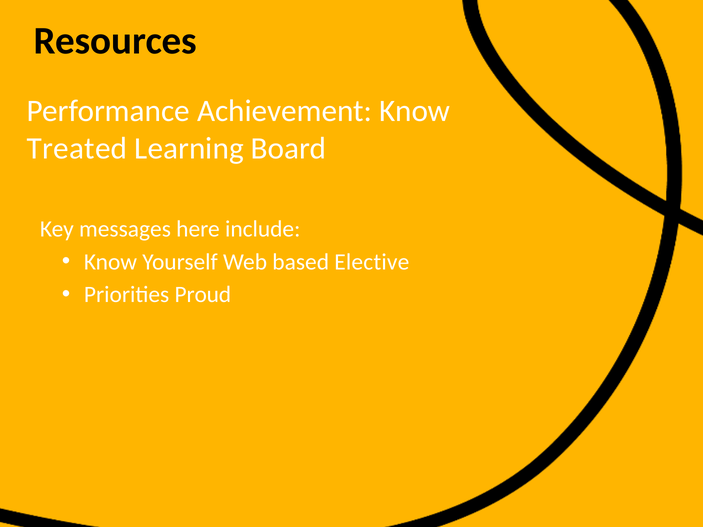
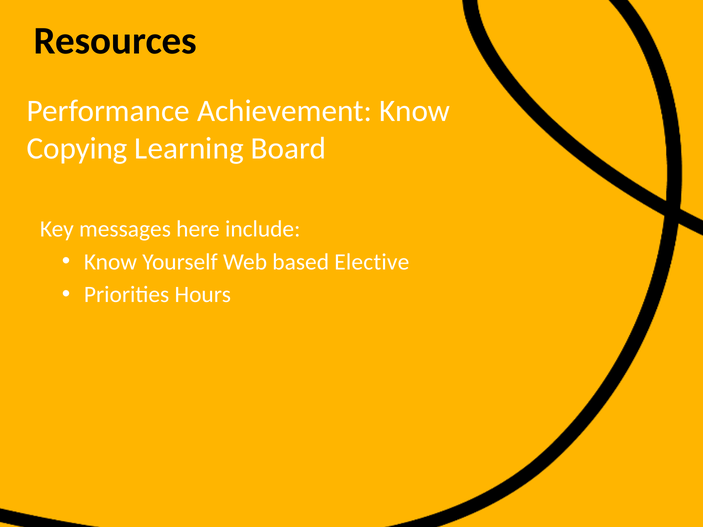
Treated: Treated -> Copying (77, 149)
Proud: Proud -> Hours (203, 295)
